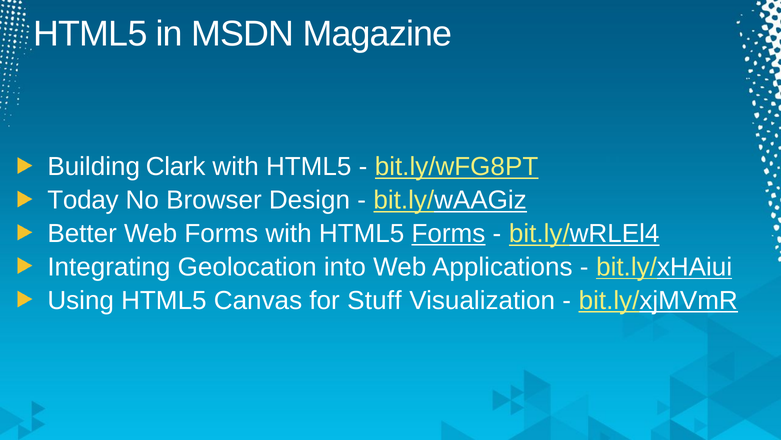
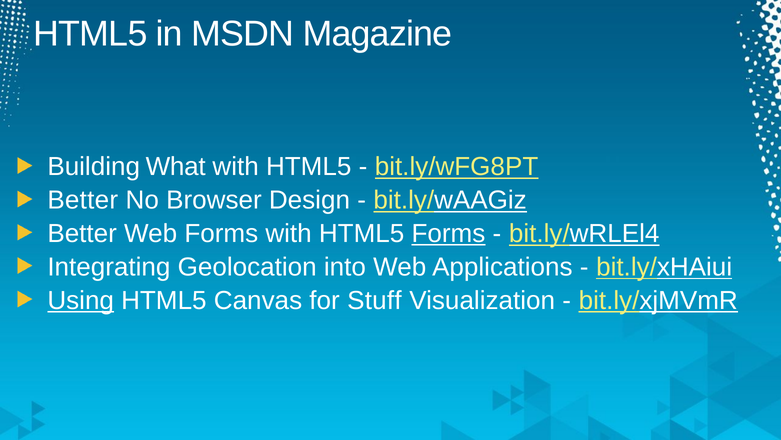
Clark: Clark -> What (176, 167)
Today: Today -> Better (83, 200)
Using underline: none -> present (81, 300)
